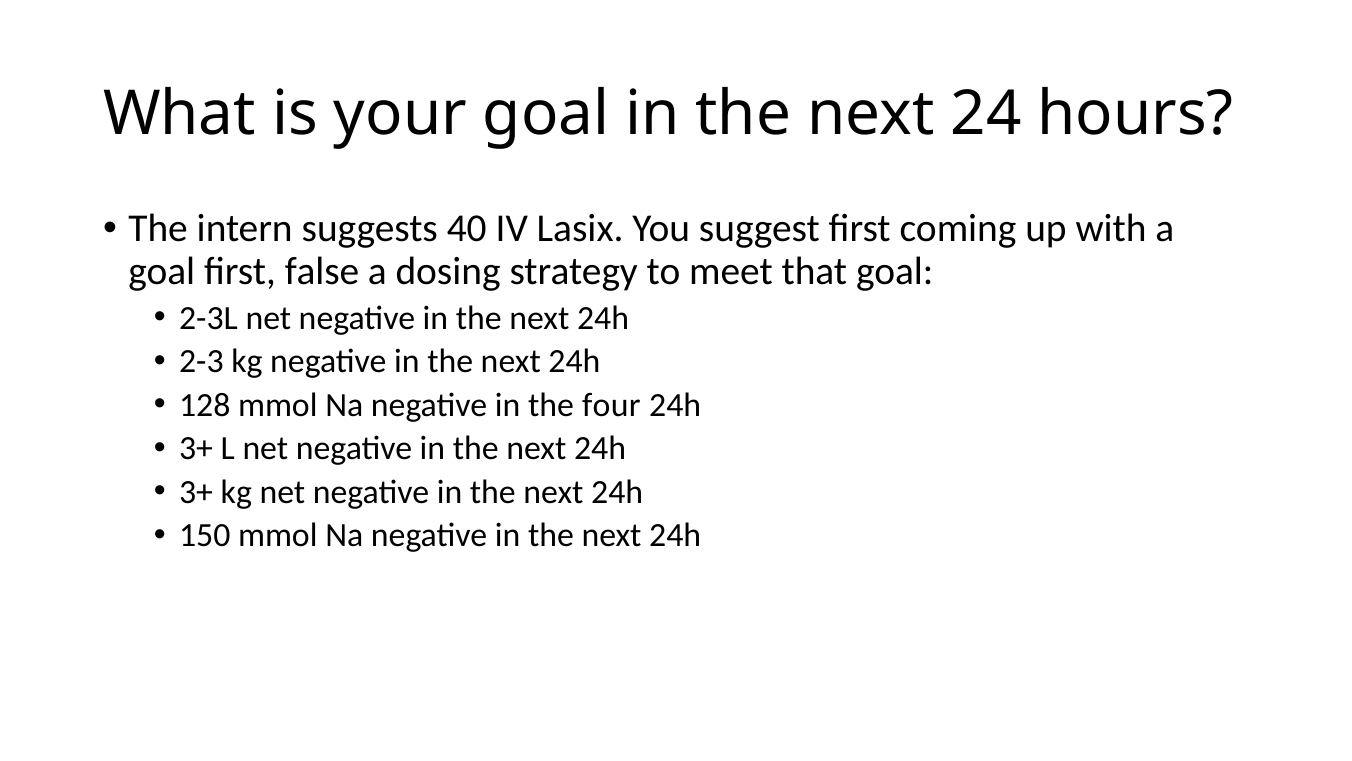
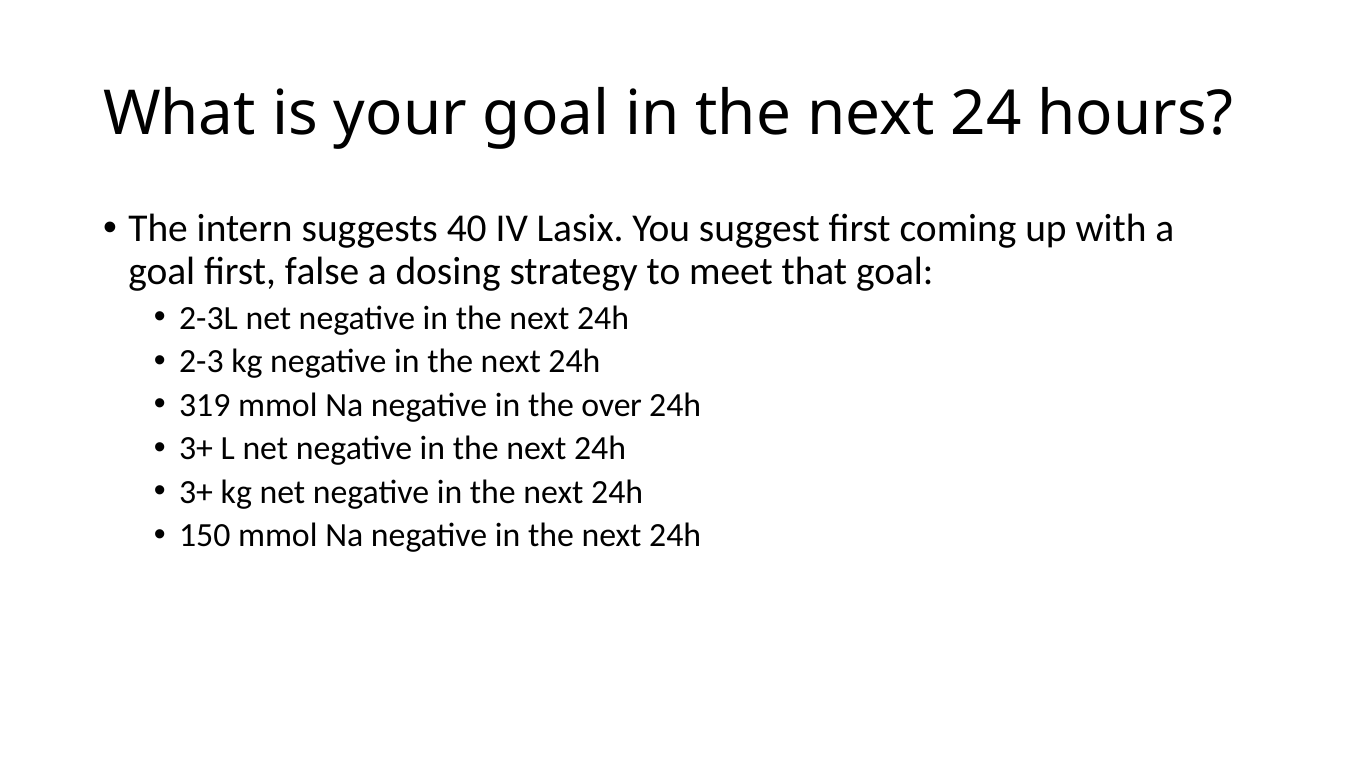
128: 128 -> 319 (205, 405)
four: four -> over (612, 405)
